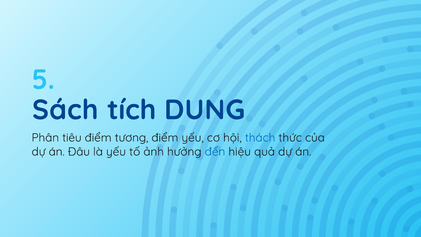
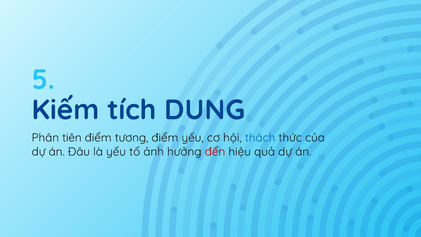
Sách: Sách -> Kiếm (65, 110)
tiêu: tiêu -> tiên (72, 138)
đến colour: blue -> red (215, 152)
